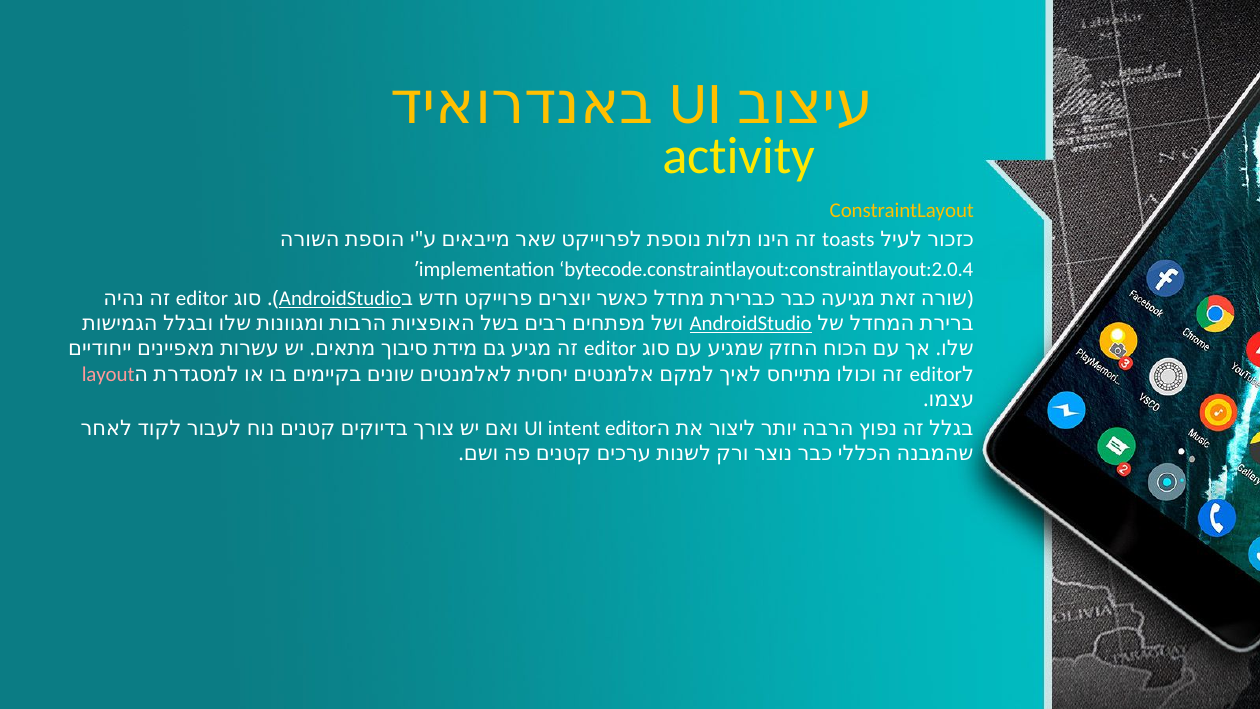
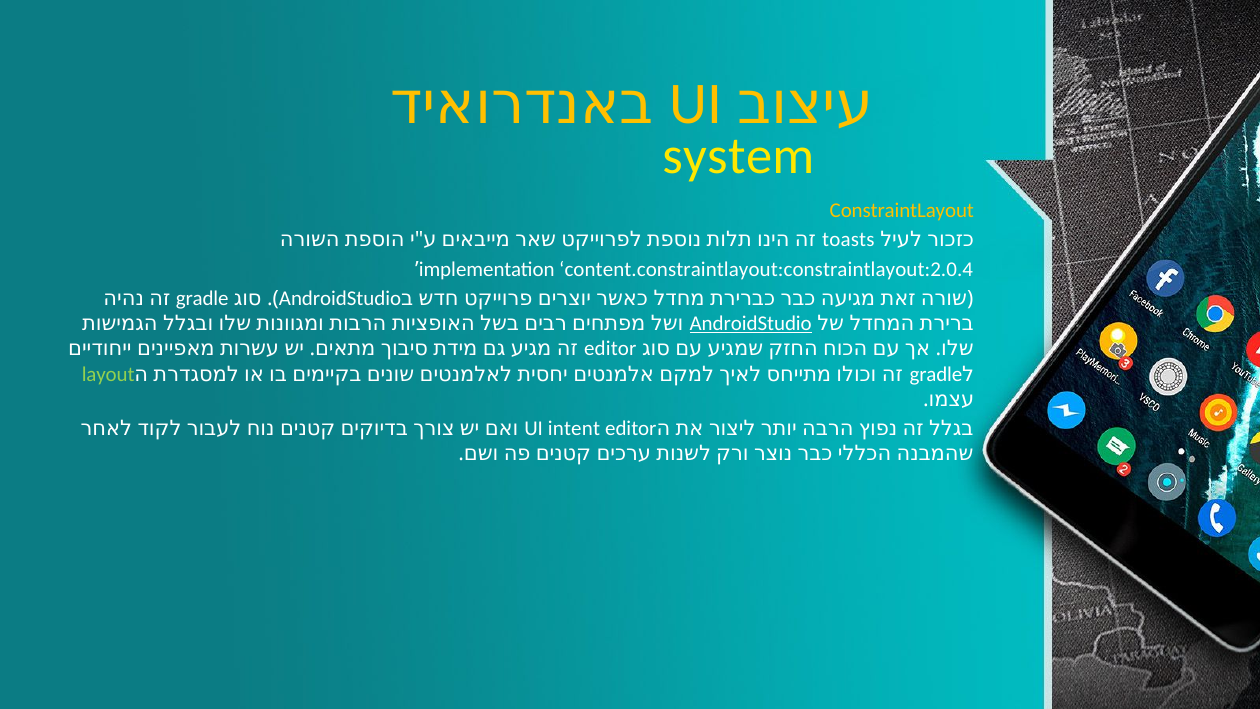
activity: activity -> system (738, 156)
bytecode.constraintlayout:constraintlayout:2.0.4: bytecode.constraintlayout:constraintlayout:2.0.4 -> content.constraintlayout:constraintlayout:2.0.4 (766, 269)
editor: editor -> gradle (202, 298)
AndroidStudio underline: present -> none (340, 298)
layout colour: pink -> light green (108, 374)
editor: editor -> gradle (936, 374)
